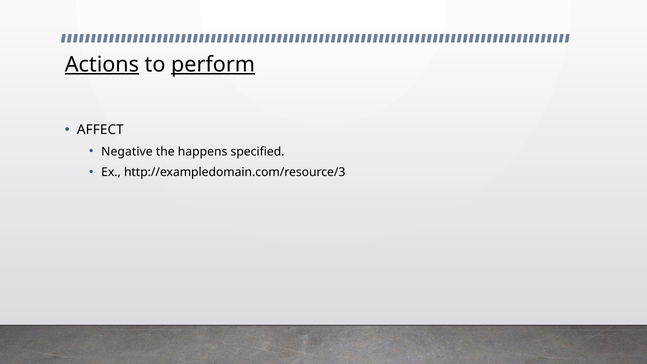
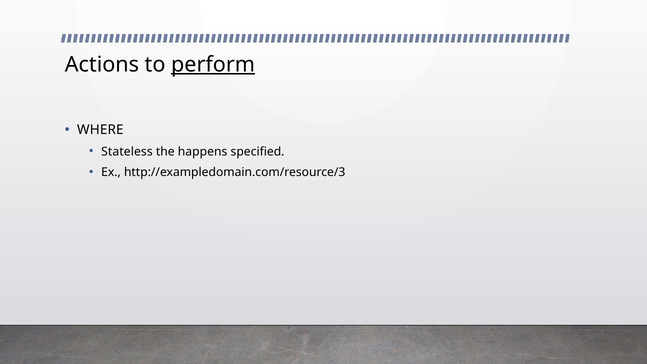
Actions underline: present -> none (102, 65)
AFFECT: AFFECT -> WHERE (100, 130)
Negative: Negative -> Stateless (127, 151)
